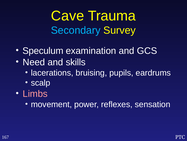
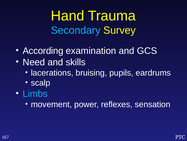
Cave: Cave -> Hand (68, 16)
Speculum: Speculum -> According (43, 51)
Limbs colour: pink -> light blue (35, 93)
